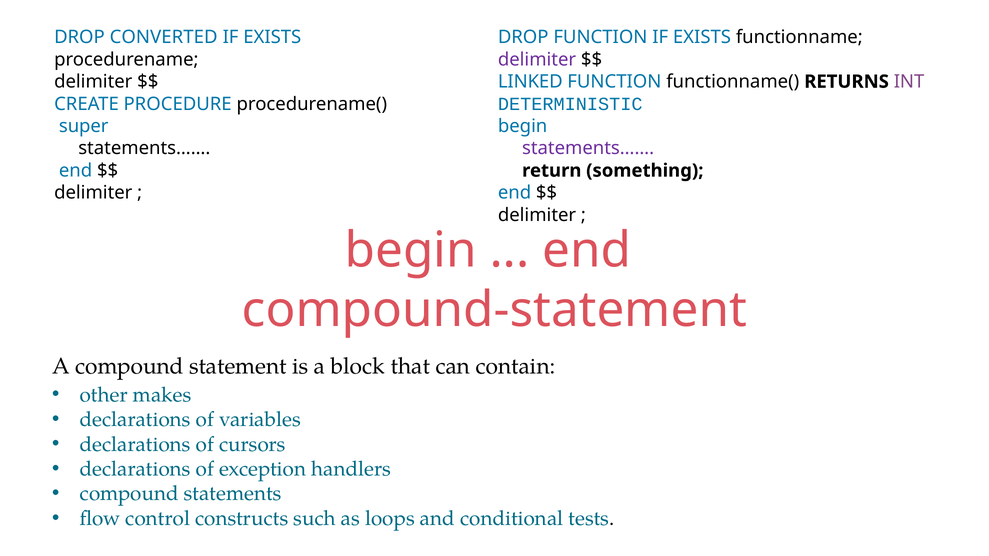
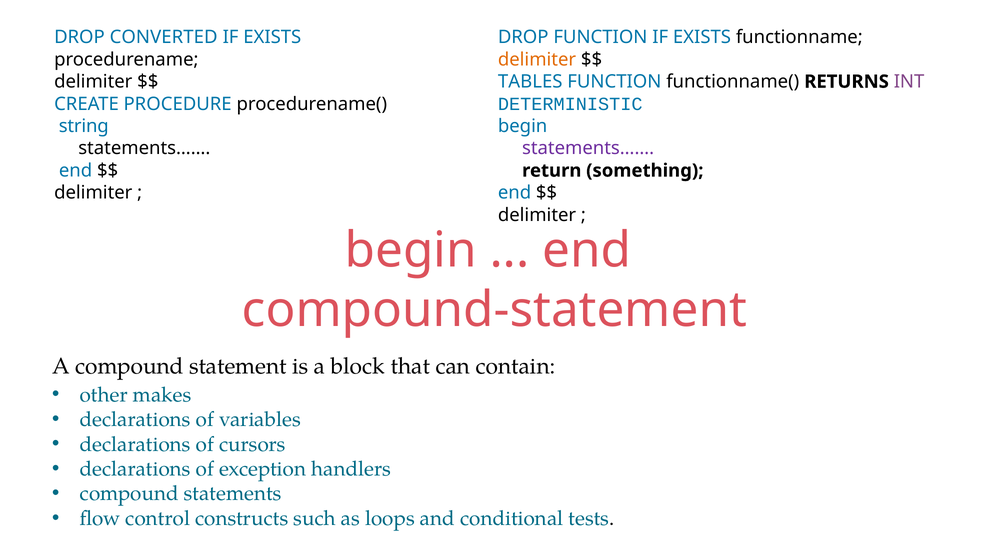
delimiter colour: purple -> orange (537, 59)
LINKED: LINKED -> TABLES (530, 82)
super: super -> string (84, 126)
